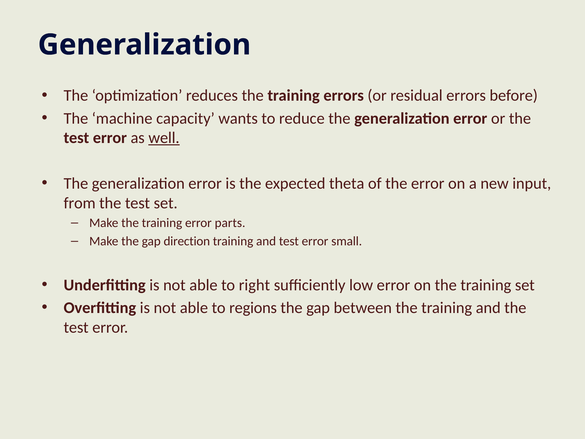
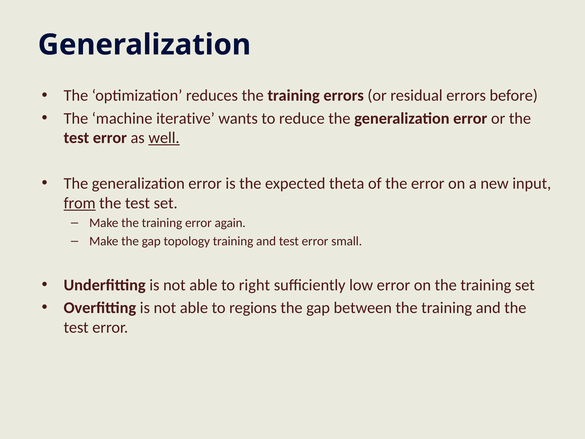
capacity: capacity -> iterative (185, 118)
from underline: none -> present (80, 203)
parts: parts -> again (230, 223)
direction: direction -> topology (187, 241)
